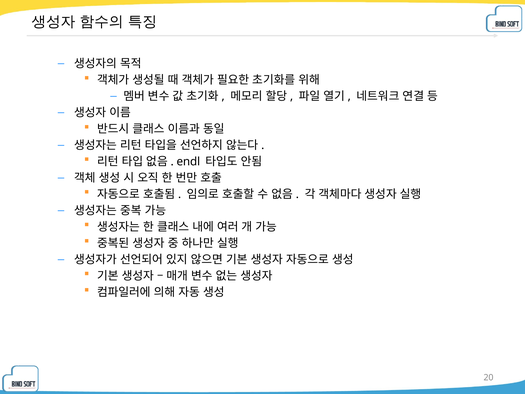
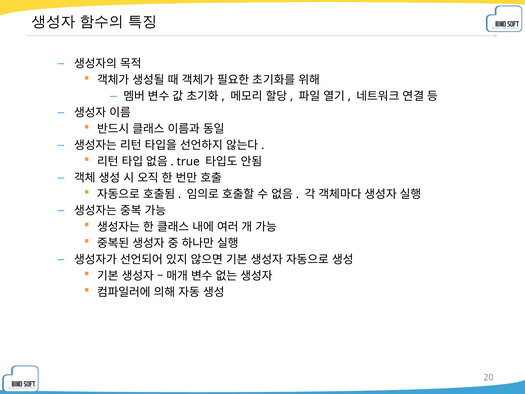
endl: endl -> true (188, 162)
